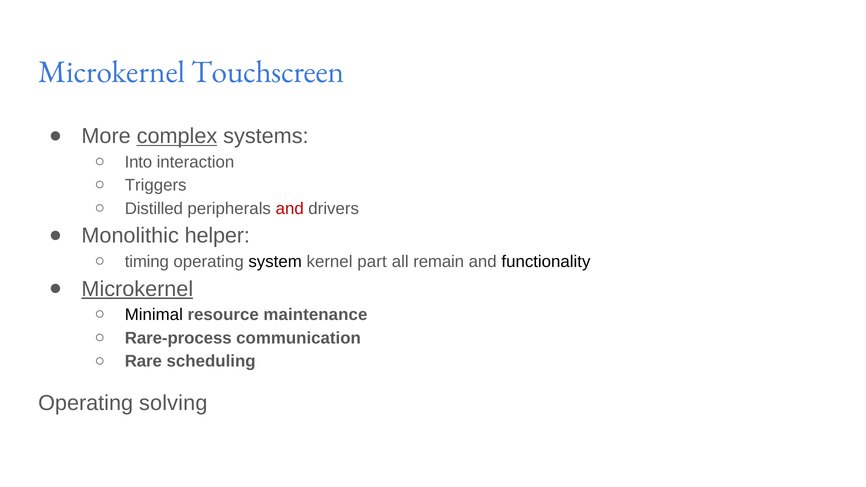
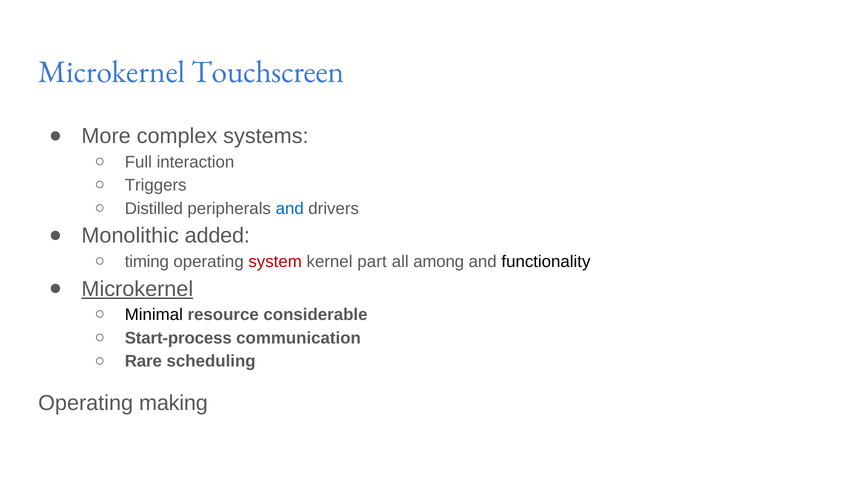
complex underline: present -> none (177, 136)
Into: Into -> Full (138, 162)
and colour: red -> blue (290, 209)
helper: helper -> added (217, 236)
system colour: black -> red (275, 262)
remain: remain -> among (439, 262)
maintenance: maintenance -> considerable (315, 315)
Rare-process: Rare-process -> Start-process (178, 338)
solving: solving -> making (173, 403)
